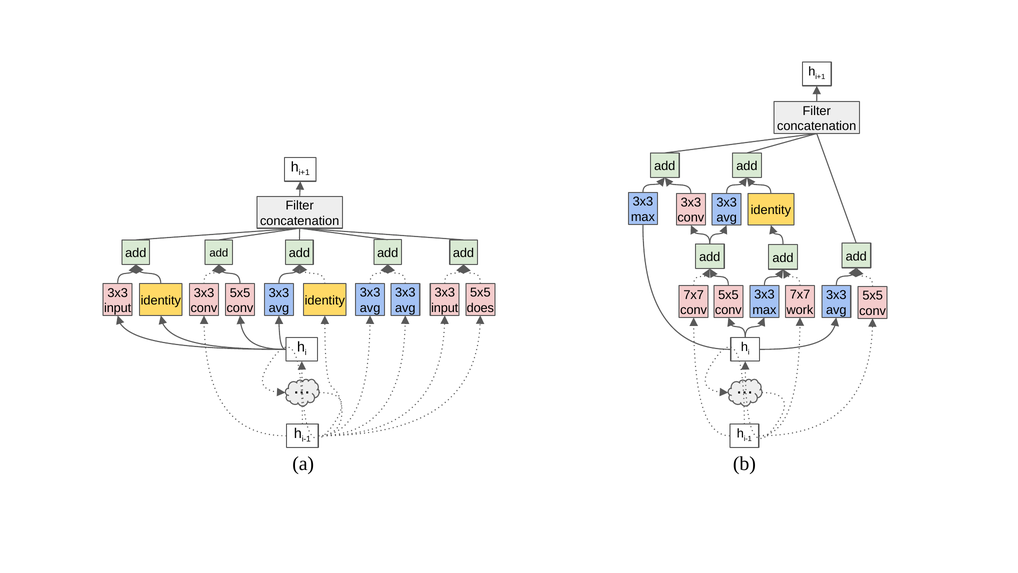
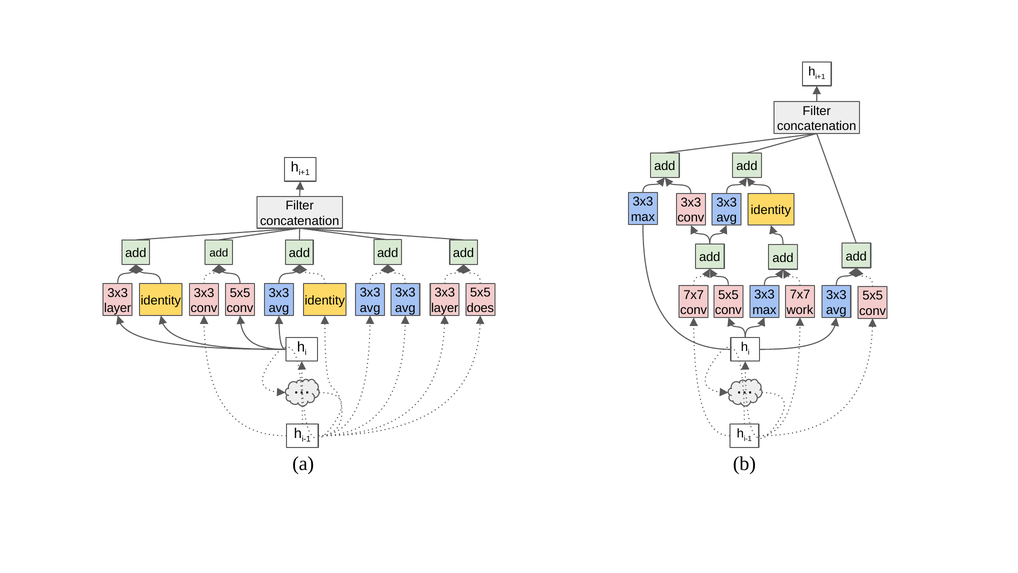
input: input -> layer (445, 308)
input: input -> layer (118, 308)
